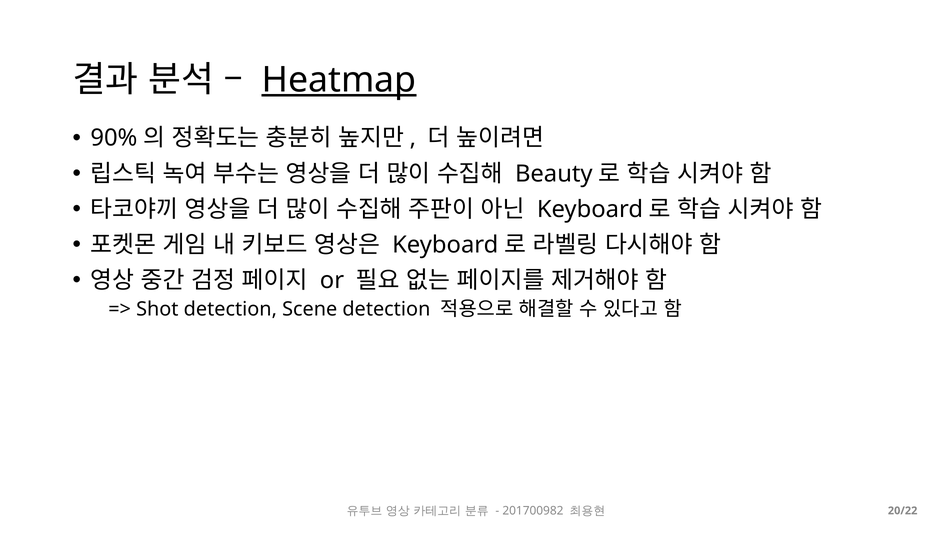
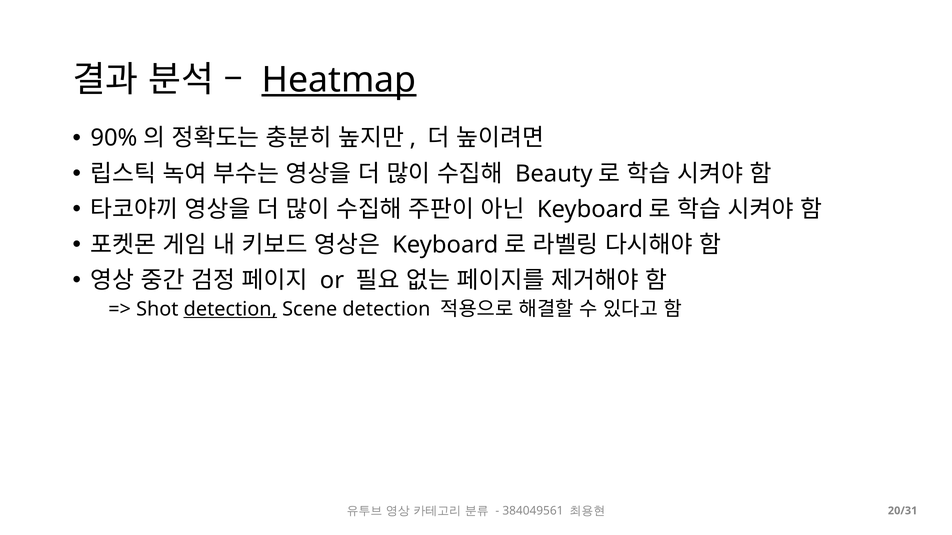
detection underline: none -> present (230, 309)
201700982: 201700982 -> 384049561 (533, 511)
20/22: 20/22 -> 20/31 (903, 511)
